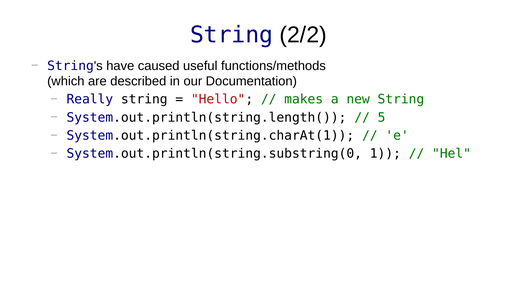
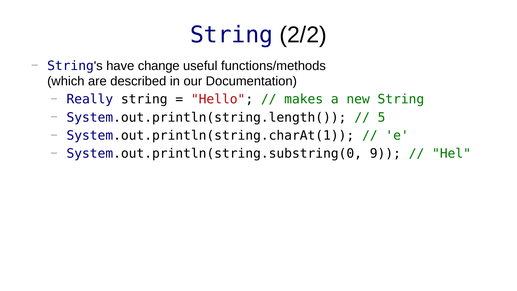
caused: caused -> change (159, 66)
1: 1 -> 9 (385, 154)
